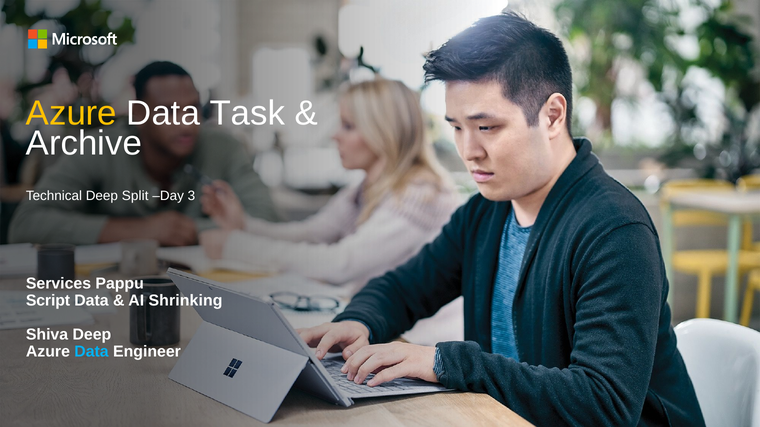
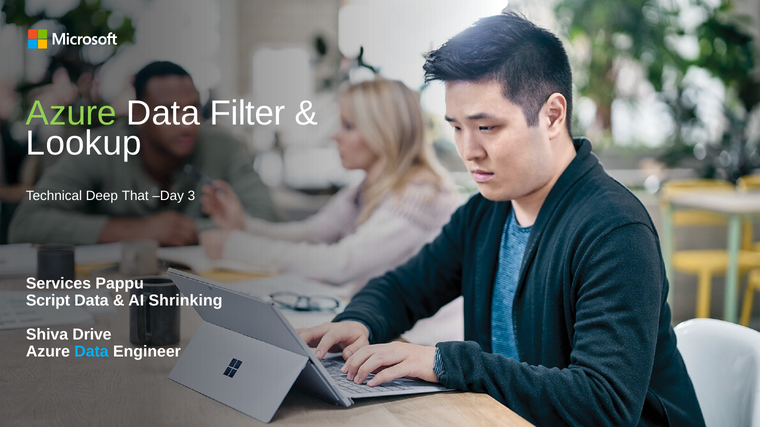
Azure colour: yellow -> light green (71, 113)
Task: Task -> Filter (248, 113)
Archive: Archive -> Lookup (84, 143)
Split: Split -> That (135, 196)
Shiva Deep: Deep -> Drive (92, 335)
